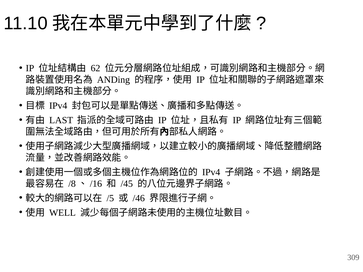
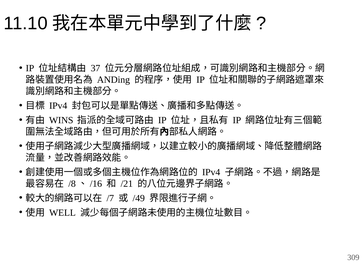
62: 62 -> 37 (96, 68)
LAST: LAST -> WINS (61, 120)
/45: /45 -> /21 (127, 184)
/5: /5 -> /7 (110, 198)
/46: /46 -> /49 (139, 198)
